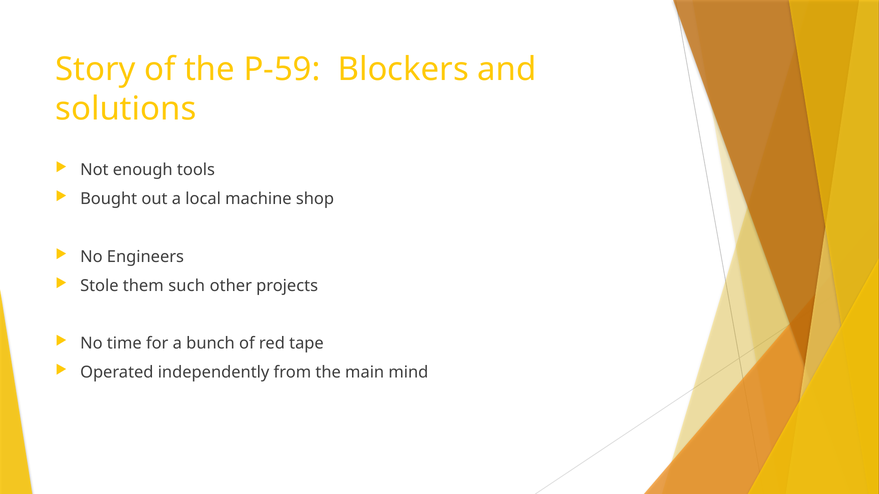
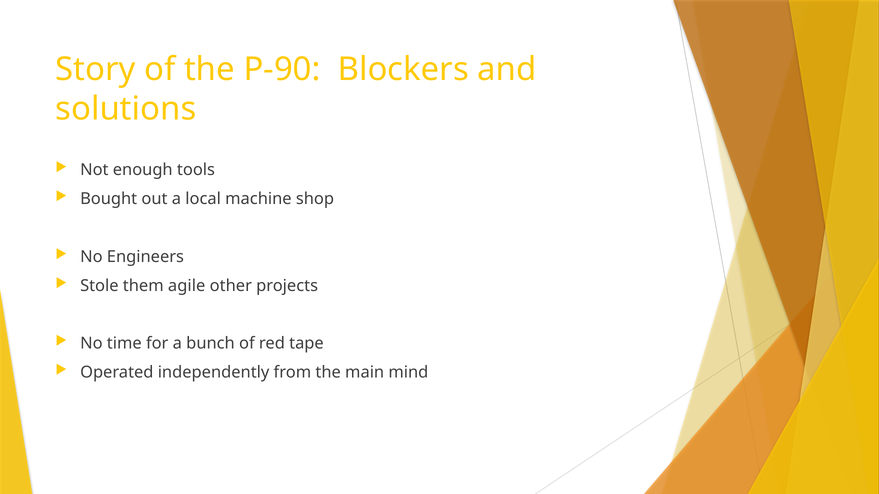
P-59: P-59 -> P-90 (282, 69)
such: such -> agile (187, 286)
